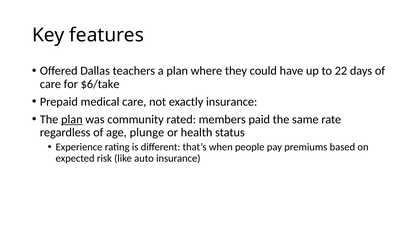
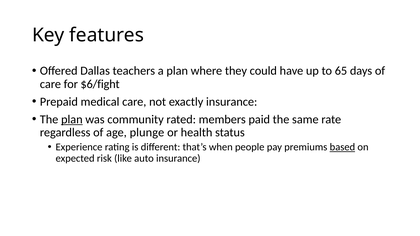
22: 22 -> 65 (341, 71)
$6/take: $6/take -> $6/fight (100, 84)
based underline: none -> present (342, 147)
